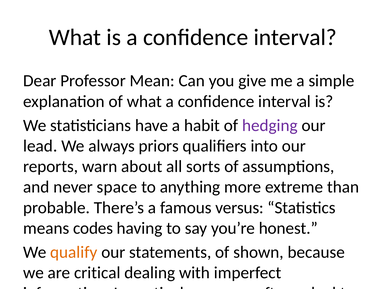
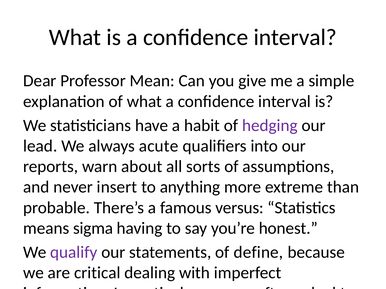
priors: priors -> acute (159, 146)
space: space -> insert (117, 187)
codes: codes -> sigma (93, 229)
qualify colour: orange -> purple (74, 253)
shown: shown -> define (258, 253)
